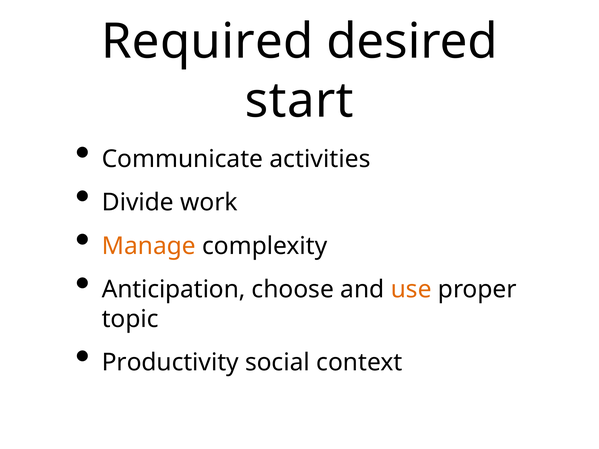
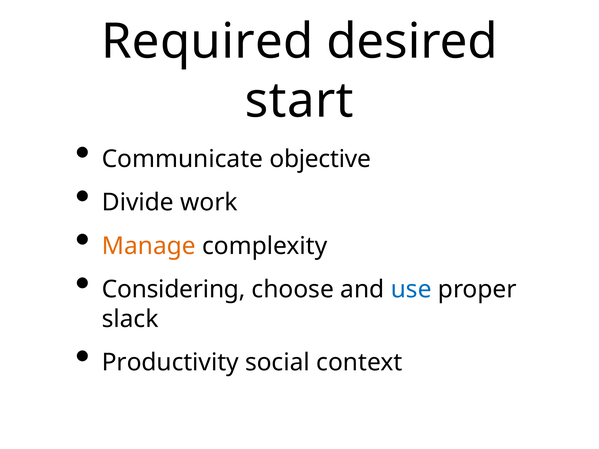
activities: activities -> objective (320, 159)
Anticipation: Anticipation -> Considering (174, 290)
use colour: orange -> blue (411, 290)
topic: topic -> slack (130, 319)
